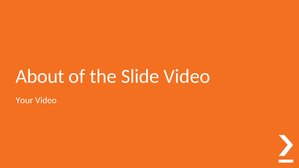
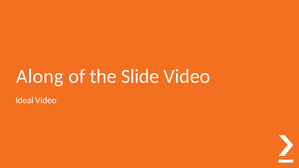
About: About -> Along (40, 76)
Your: Your -> Ideal (24, 100)
